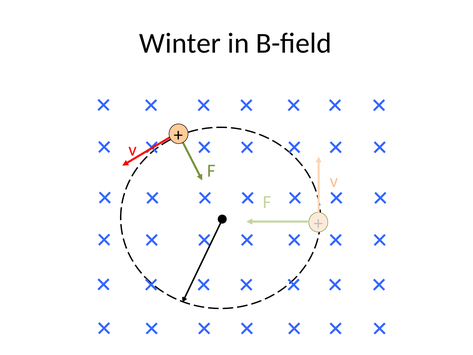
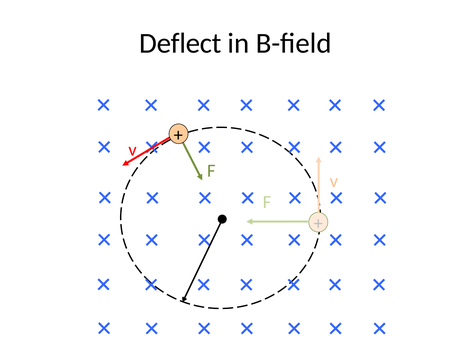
Winter: Winter -> Deflect (180, 43)
